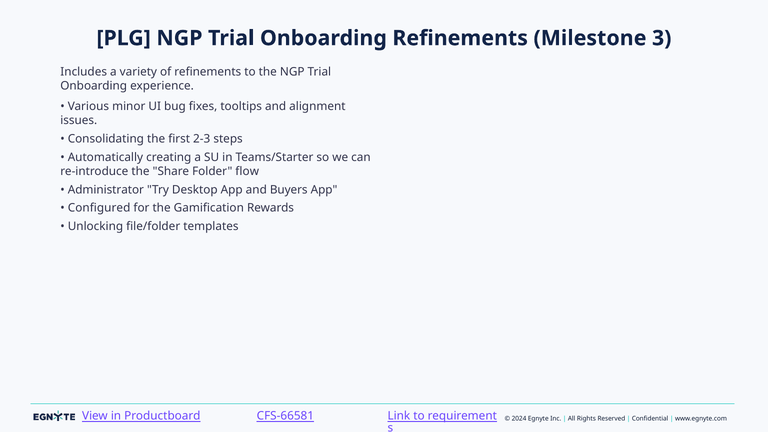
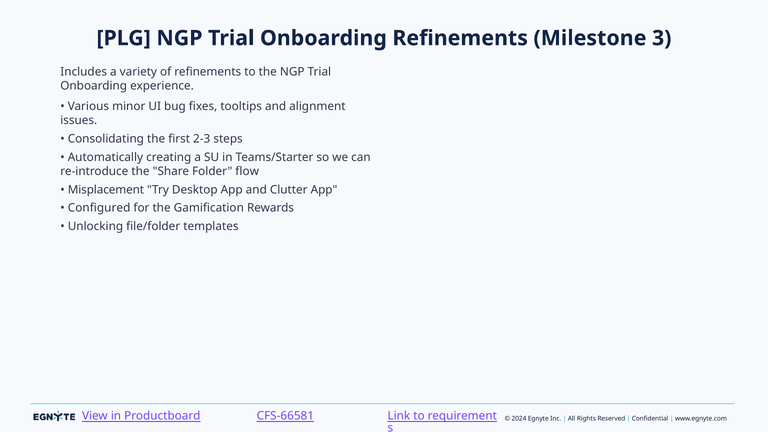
Administrator: Administrator -> Misplacement (106, 190)
Buyers: Buyers -> Clutter (289, 190)
